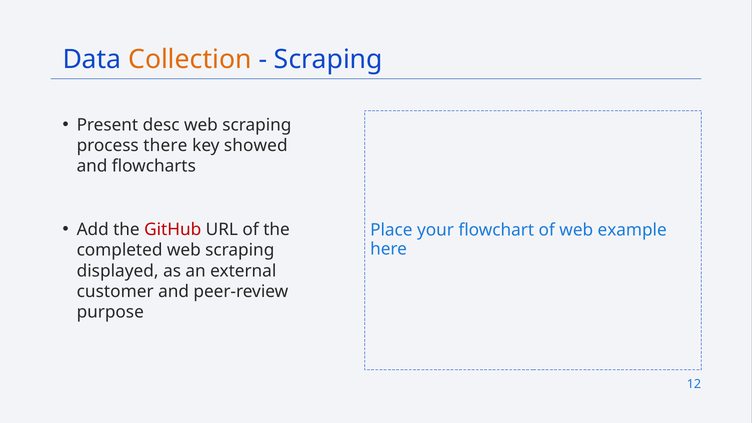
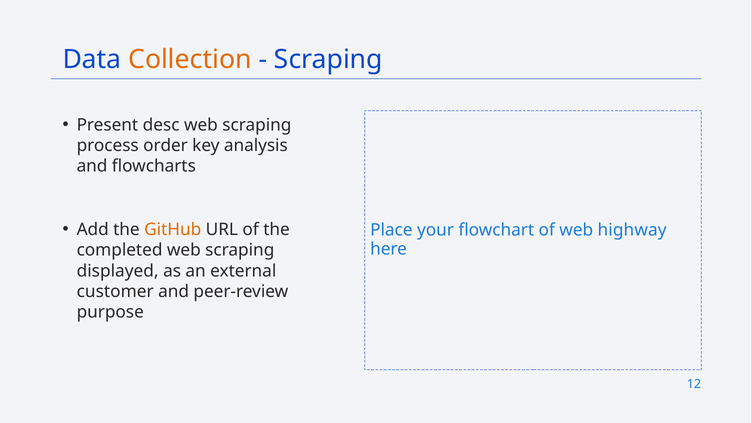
there: there -> order (166, 146)
showed: showed -> analysis (256, 146)
GitHub colour: red -> orange (173, 230)
example: example -> highway (632, 230)
